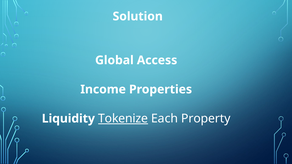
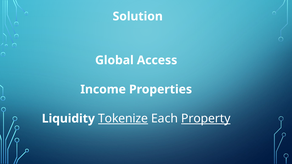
Property underline: none -> present (206, 119)
